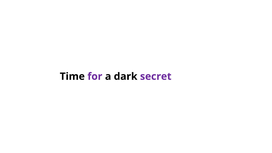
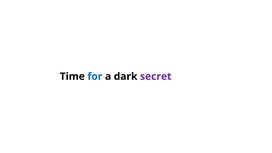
for colour: purple -> blue (95, 76)
